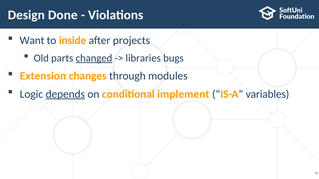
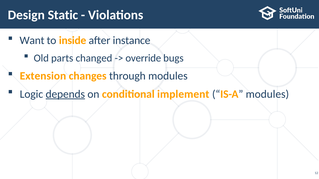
Done: Done -> Static (63, 15)
projects: projects -> instance (132, 40)
changed underline: present -> none (94, 58)
libraries: libraries -> override (143, 58)
IS-A variables: variables -> modules (267, 94)
